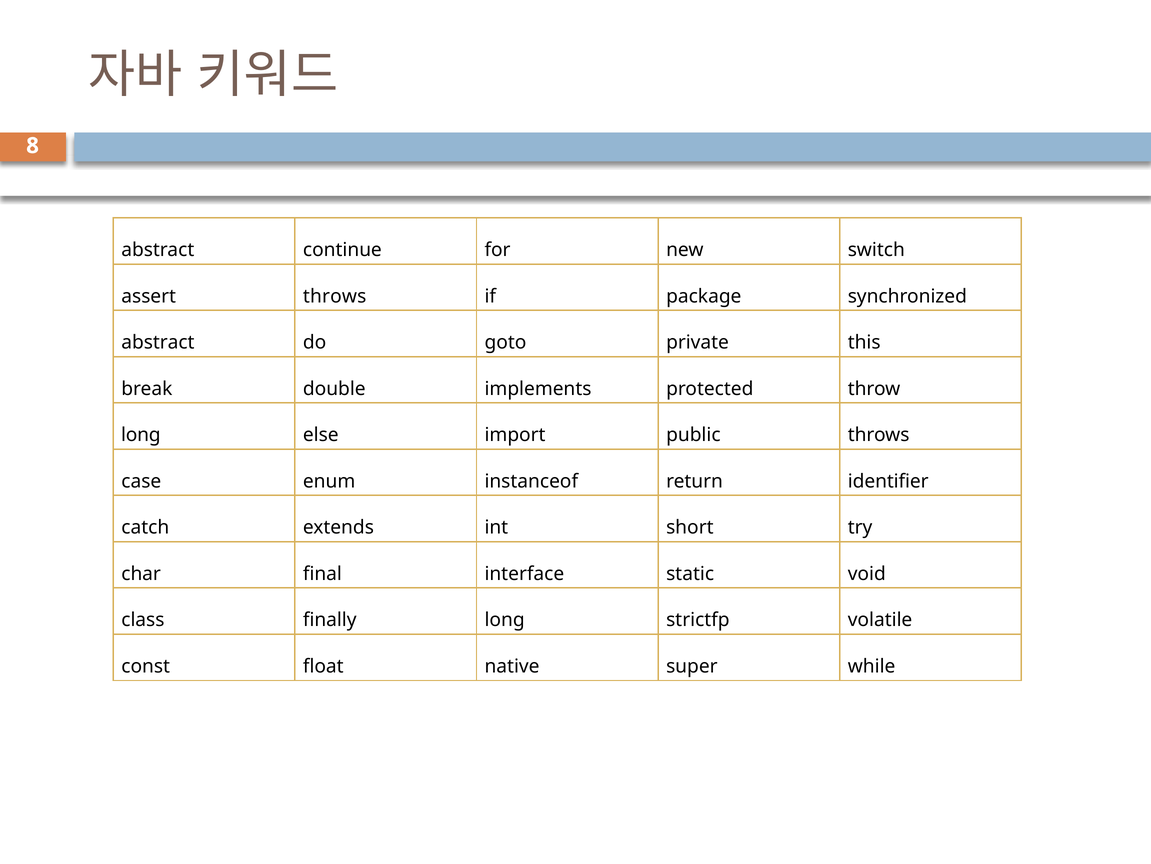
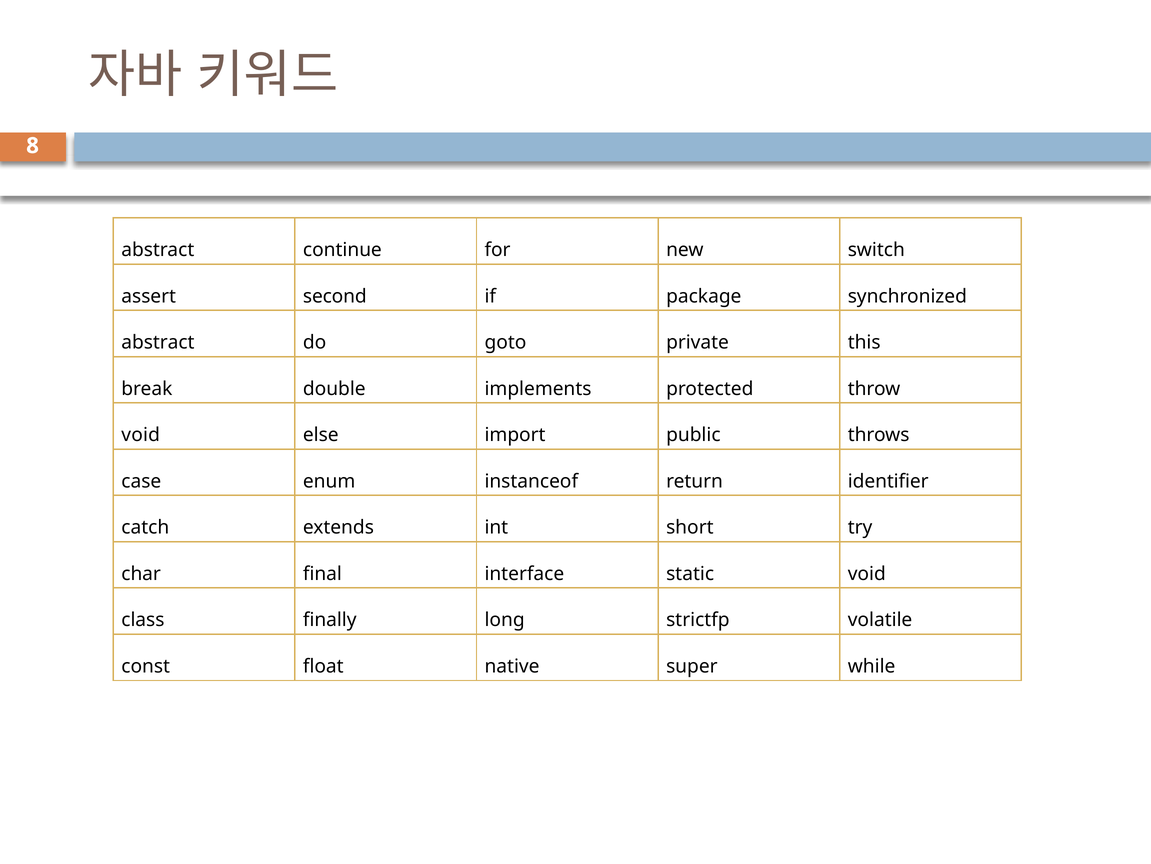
assert throws: throws -> second (335, 296)
long: long -> void (141, 435)
